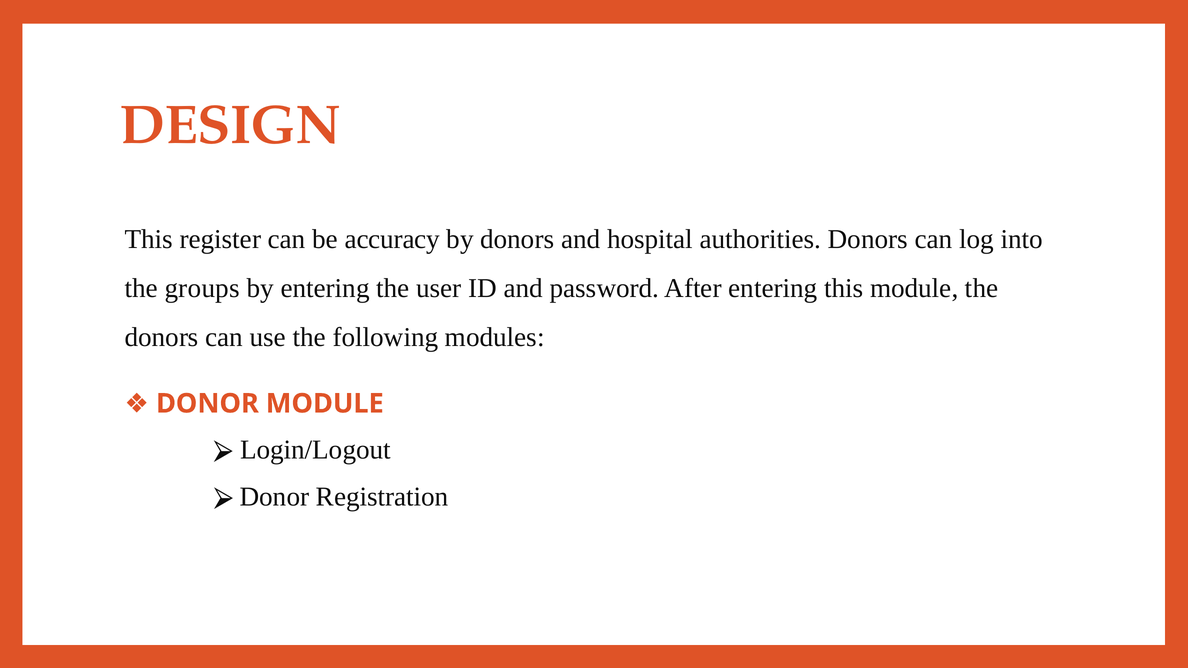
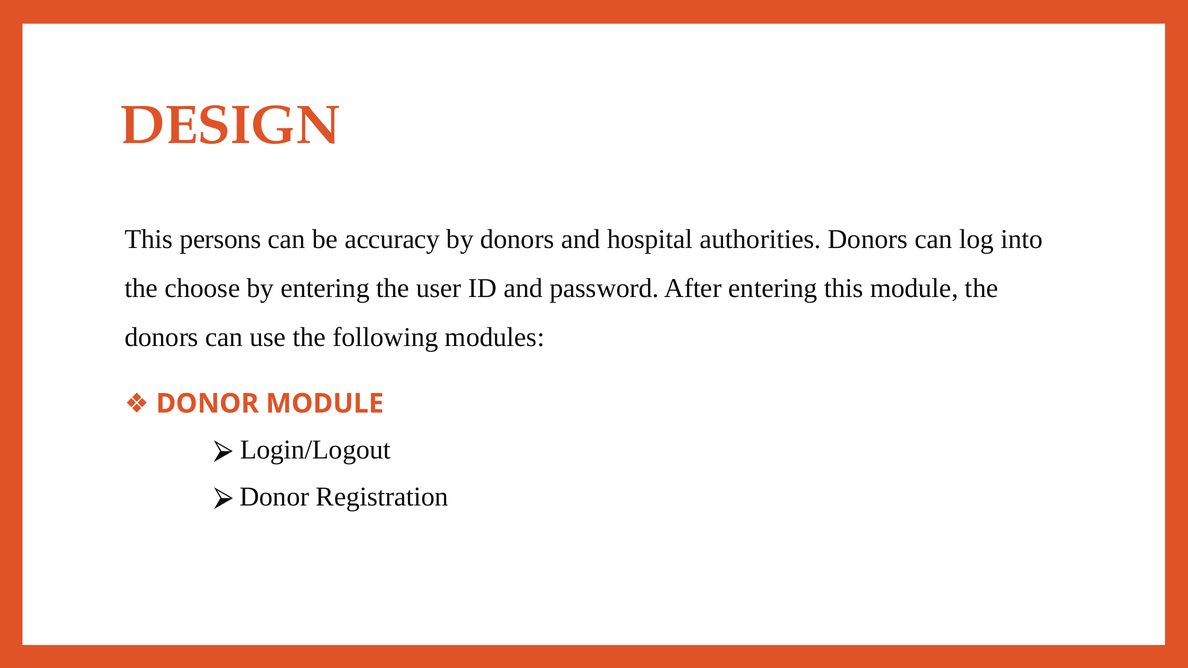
register: register -> persons (221, 239)
groups: groups -> choose (202, 288)
